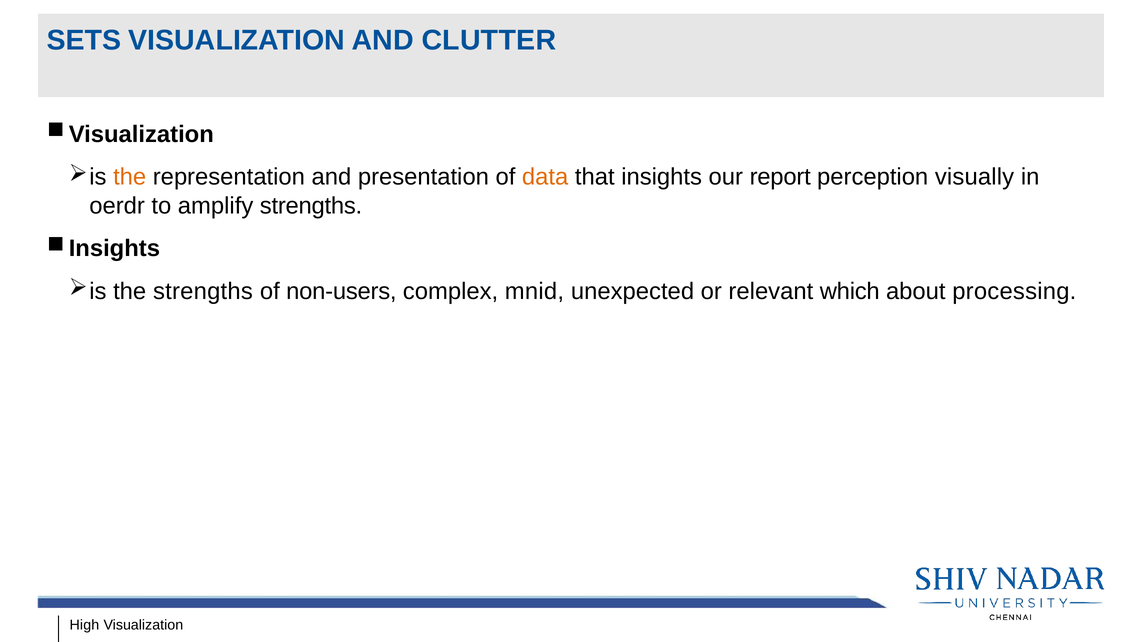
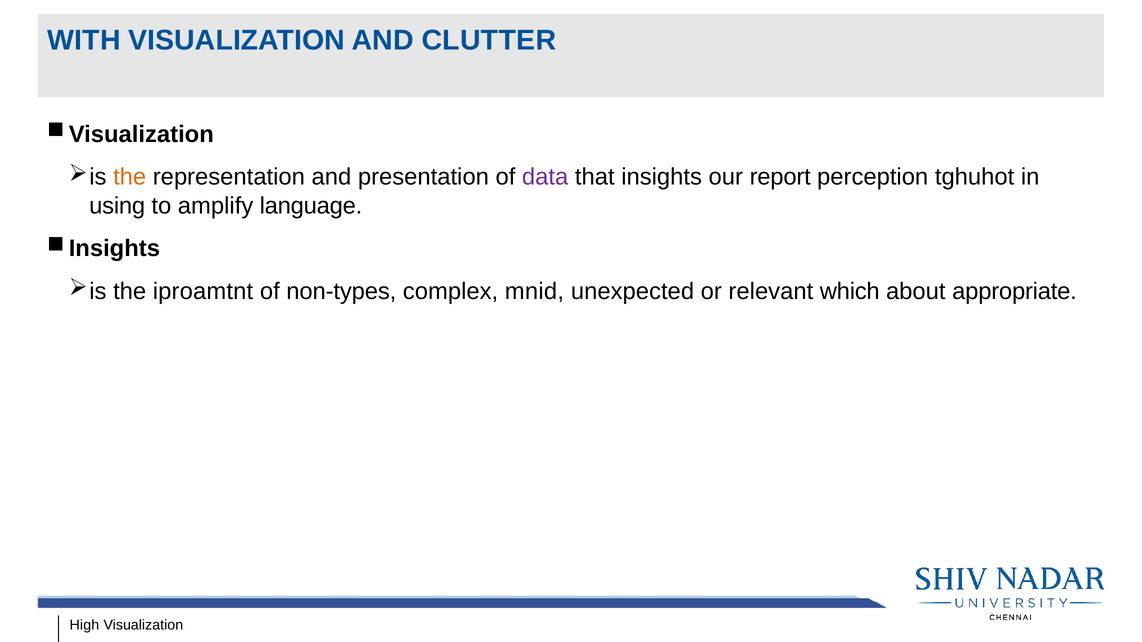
SETS: SETS -> WITH (84, 40)
data colour: orange -> purple (545, 177)
visually: visually -> tghuhot (975, 177)
oerdr: oerdr -> using (117, 206)
amplify strengths: strengths -> language (311, 206)
the strengths: strengths -> iproamtnt (203, 292)
non-users: non-users -> non-types (341, 292)
processing: processing -> appropriate (1015, 292)
